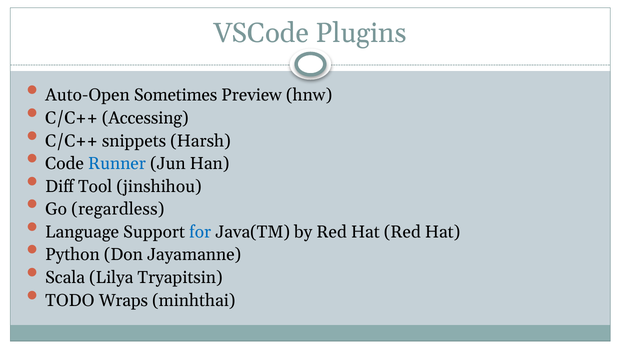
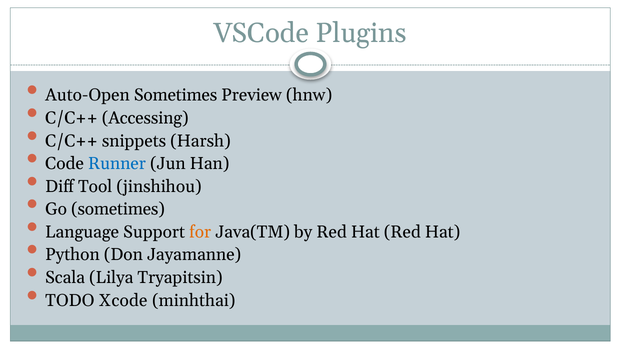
Go regardless: regardless -> sometimes (118, 209)
for colour: blue -> orange (200, 232)
Wraps: Wraps -> Xcode (123, 301)
